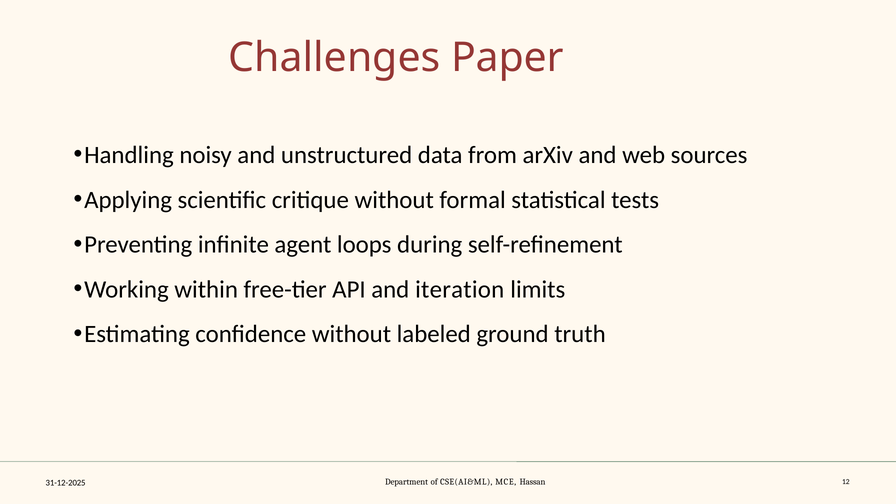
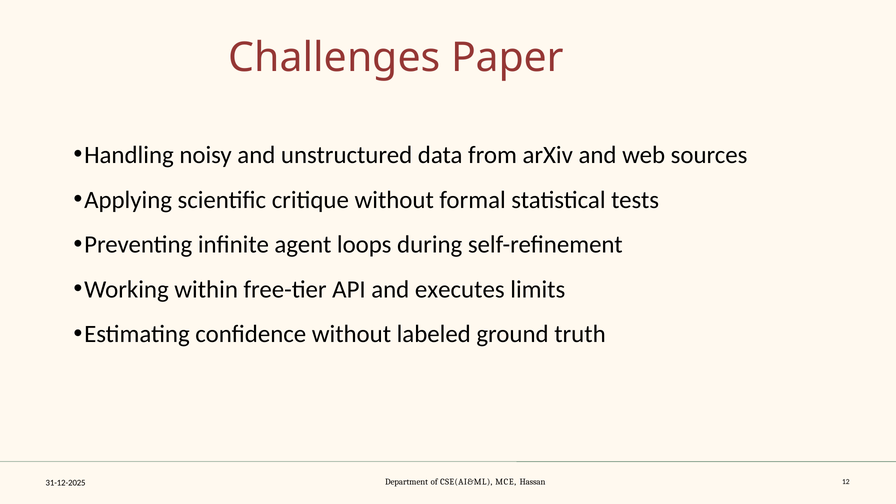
iteration: iteration -> executes (460, 289)
